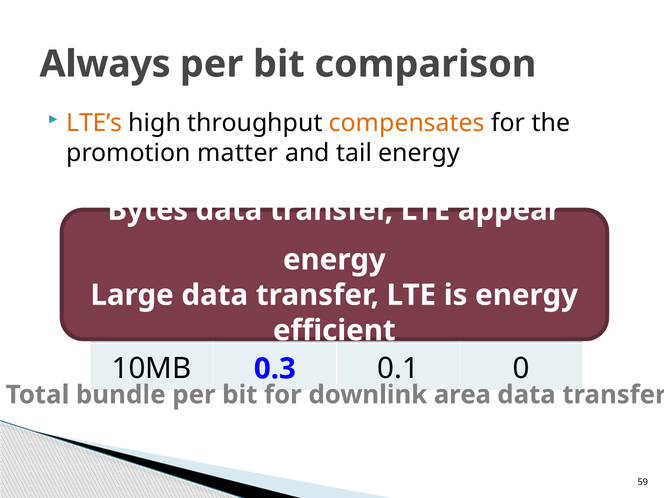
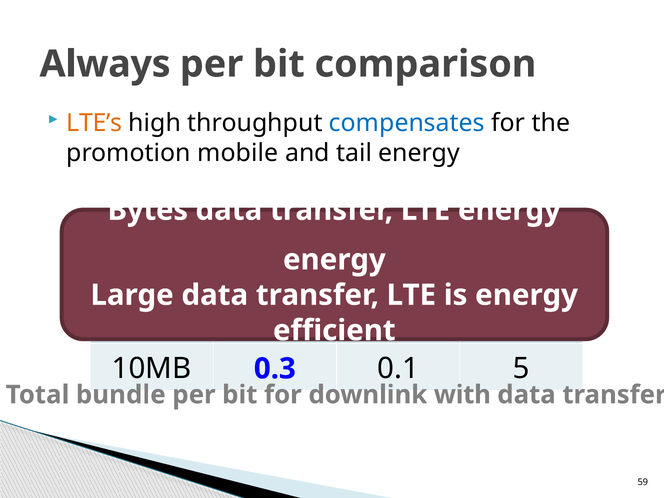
compensates colour: orange -> blue (407, 123)
matter: matter -> mobile (238, 153)
LTE appear: appear -> energy (509, 210)
0: 0 -> 5 (521, 369)
area: area -> with (462, 395)
